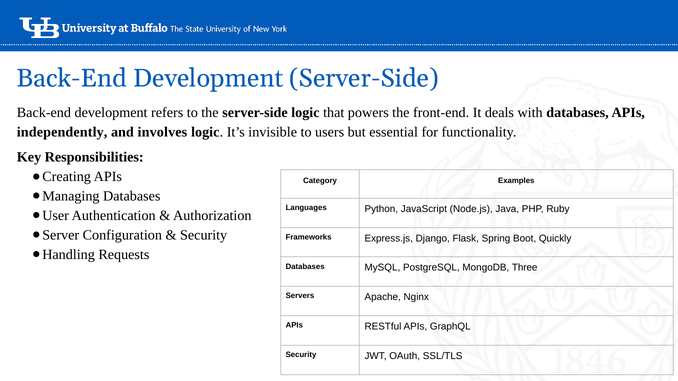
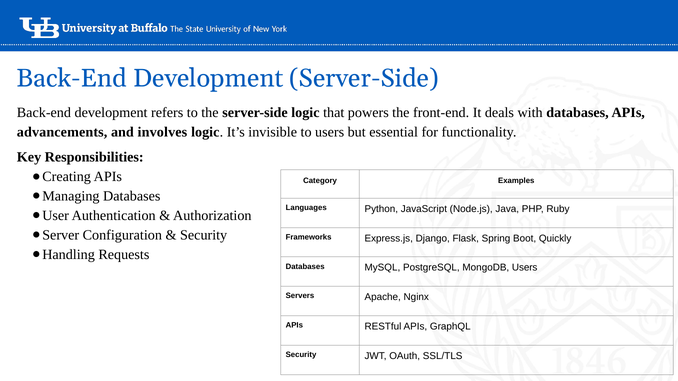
independently: independently -> advancements (62, 132)
MongoDB Three: Three -> Users (525, 268)
